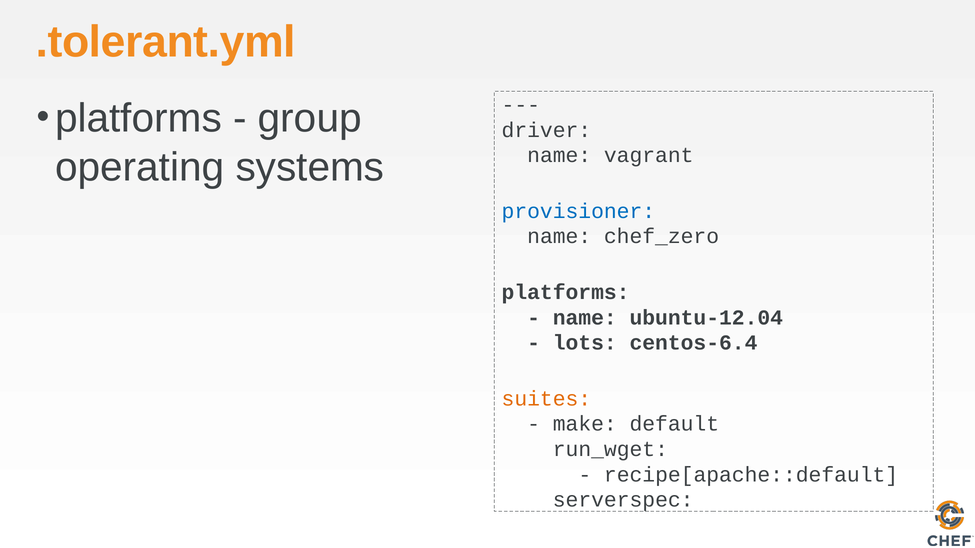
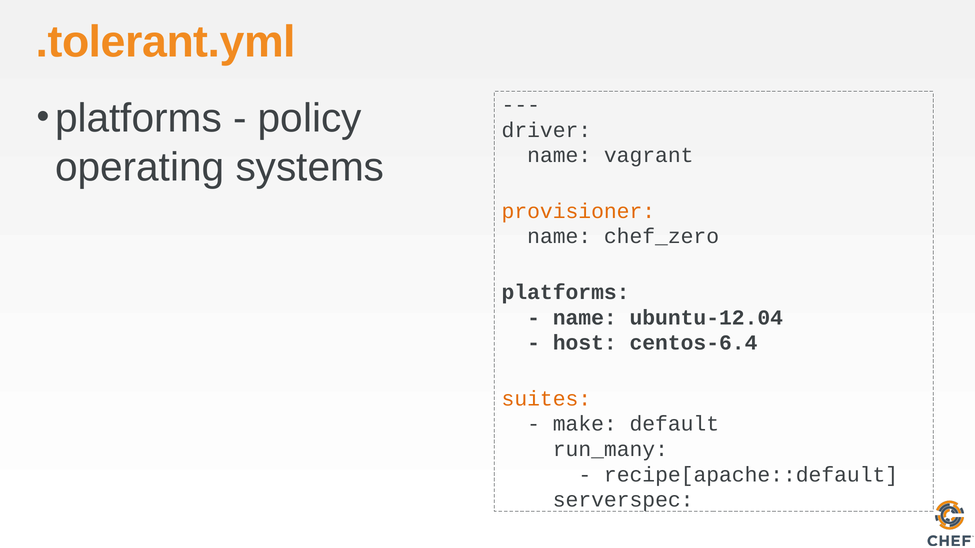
group: group -> policy (310, 119)
provisioner colour: blue -> orange (578, 211)
lots: lots -> host (585, 343)
run_wget: run_wget -> run_many (610, 450)
